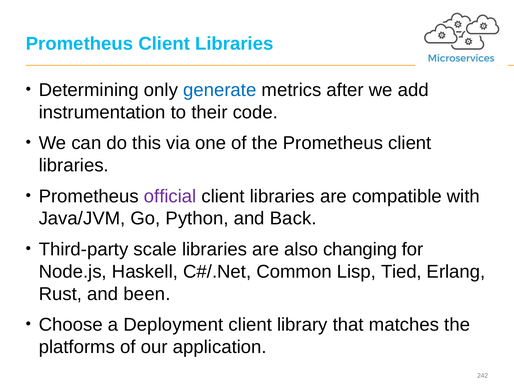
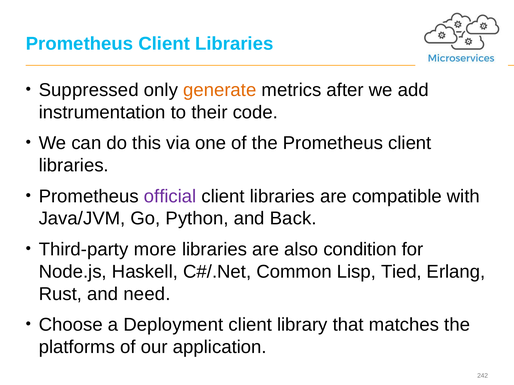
Determining: Determining -> Suppressed (89, 90)
generate colour: blue -> orange (220, 90)
scale: scale -> more (155, 250)
changing: changing -> condition (360, 250)
been: been -> need (147, 294)
